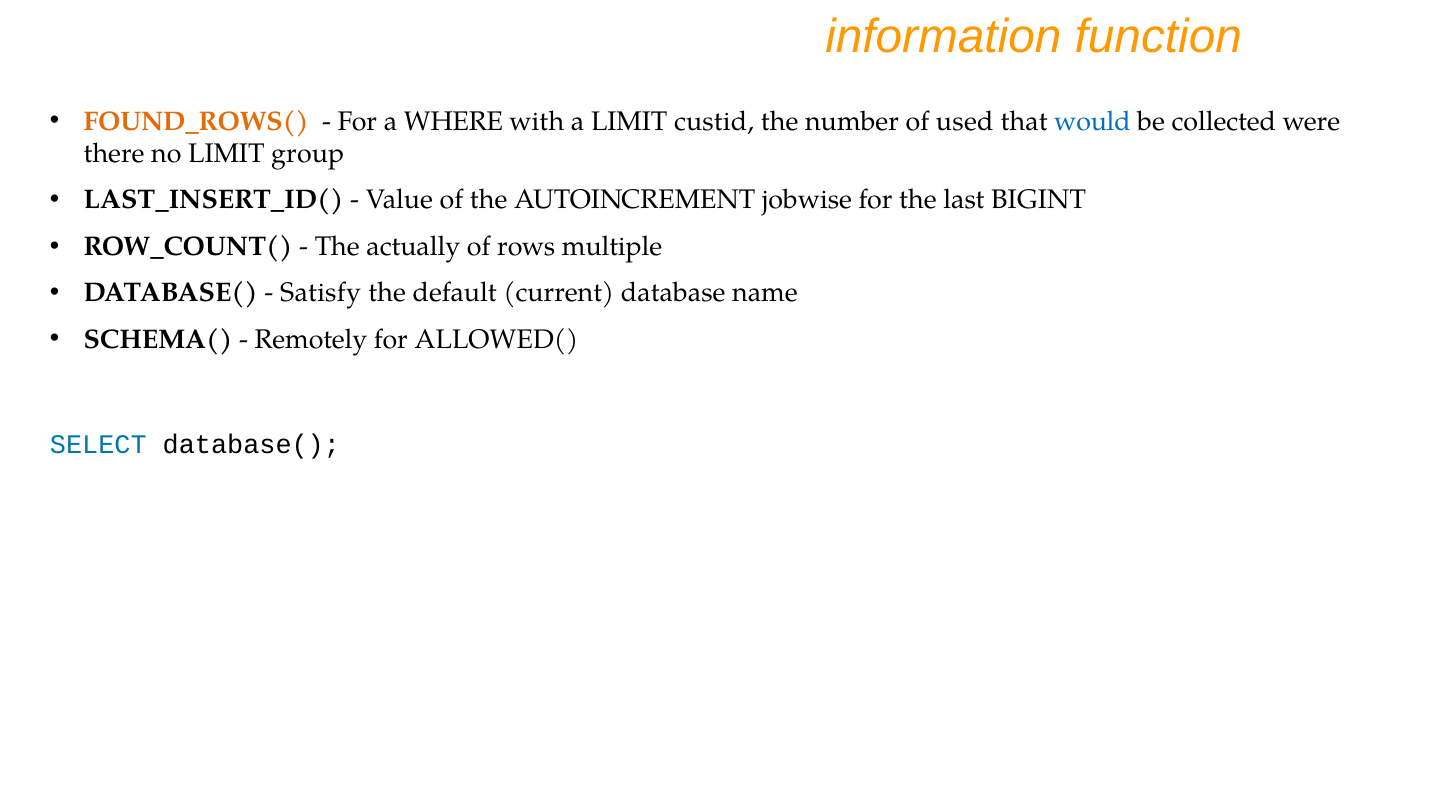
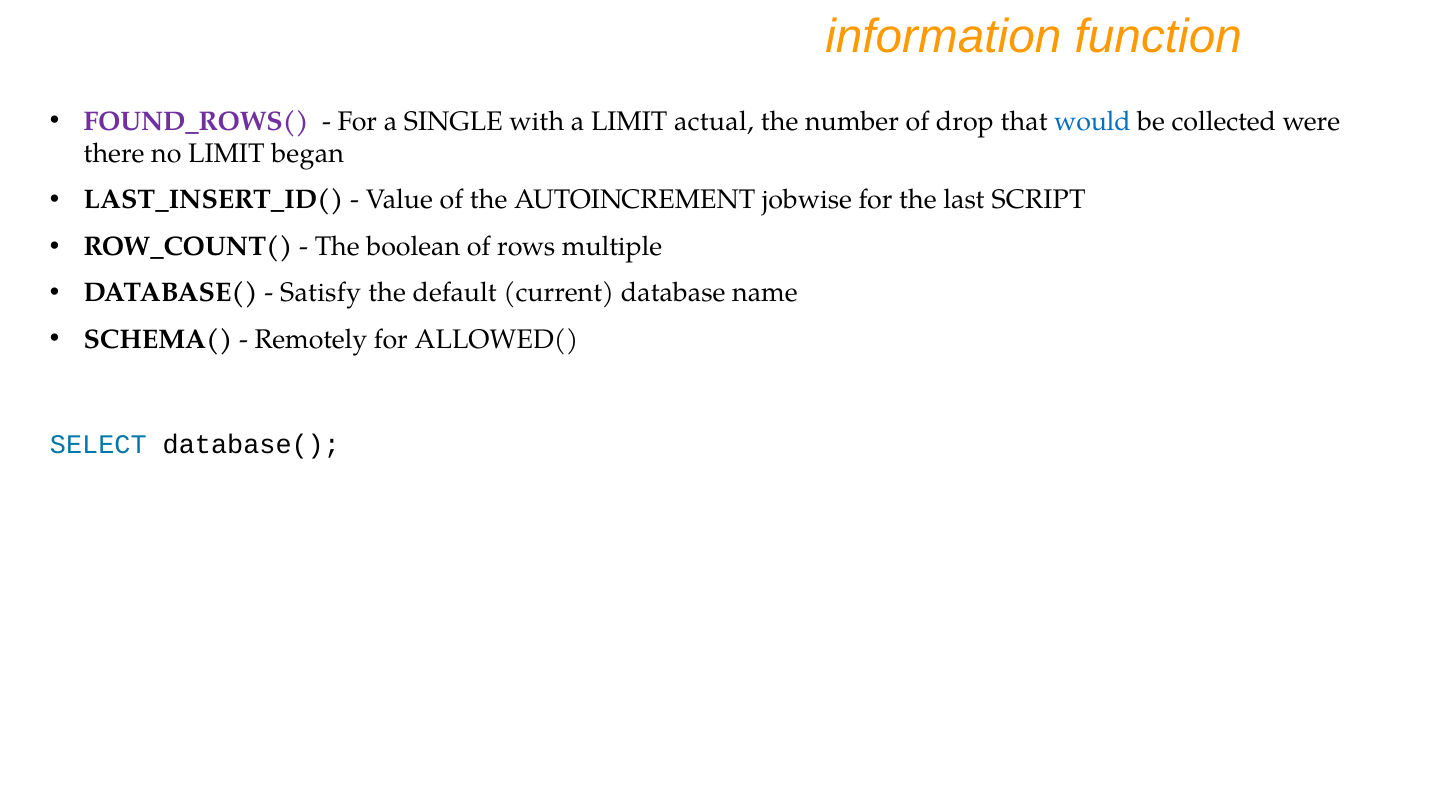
FOUND_ROWS( colour: orange -> purple (196, 121)
WHERE: WHERE -> SINGLE (453, 121)
custid: custid -> actual (714, 121)
used: used -> drop (965, 121)
group: group -> began (308, 154)
BIGINT: BIGINT -> SCRIPT (1039, 200)
actually: actually -> boolean (413, 247)
